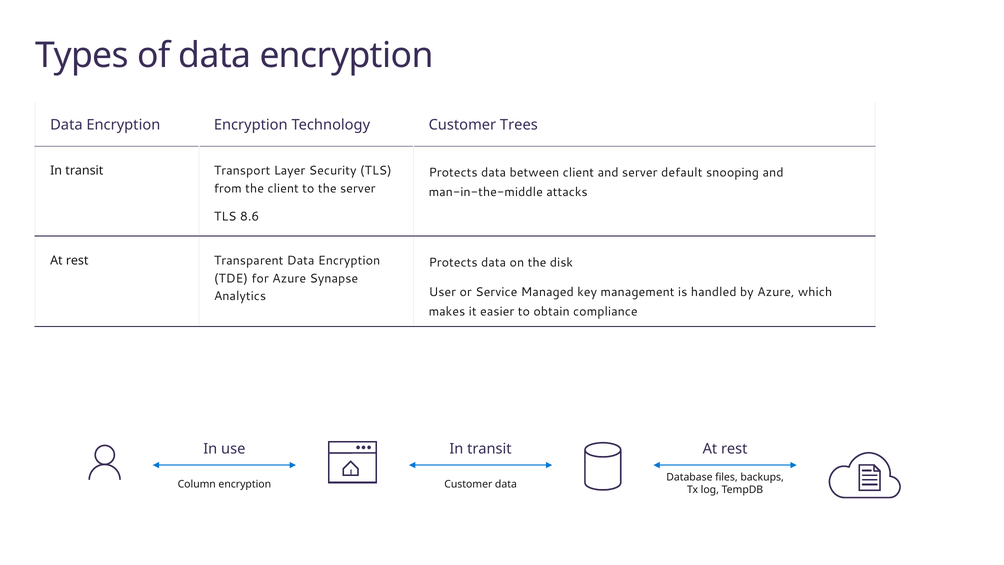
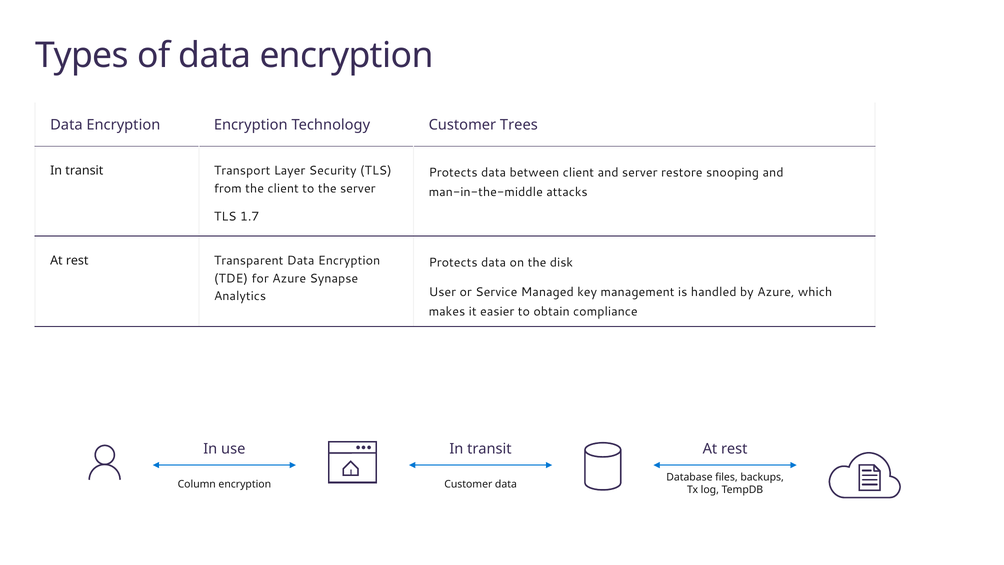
default: default -> restore (682, 172)
8.6: 8.6 -> 1.7 (250, 217)
